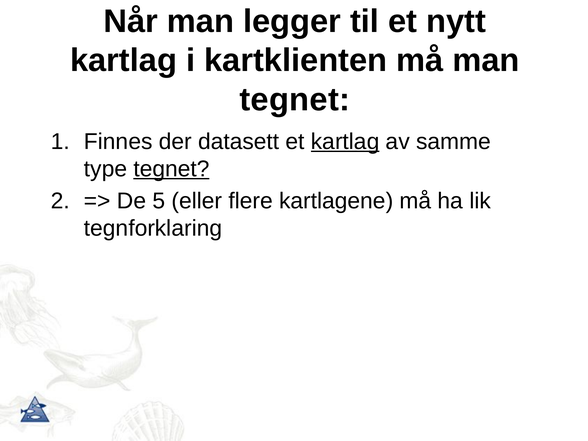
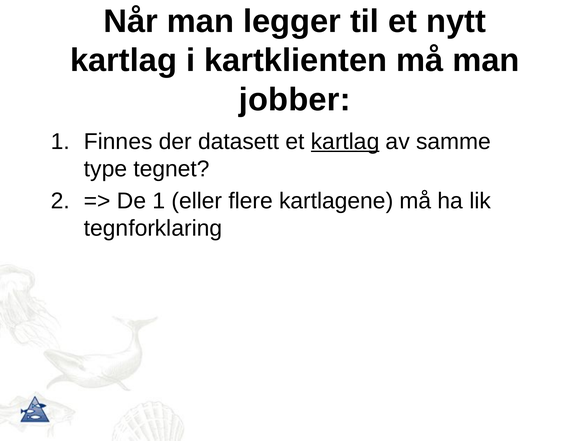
tegnet: tegnet -> jobber (295, 100)
tegnet underline: present -> none (171, 169)
De 5: 5 -> 1 (159, 201)
